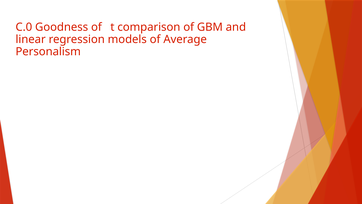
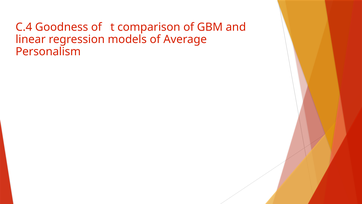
C.0: C.0 -> C.4 (24, 27)
